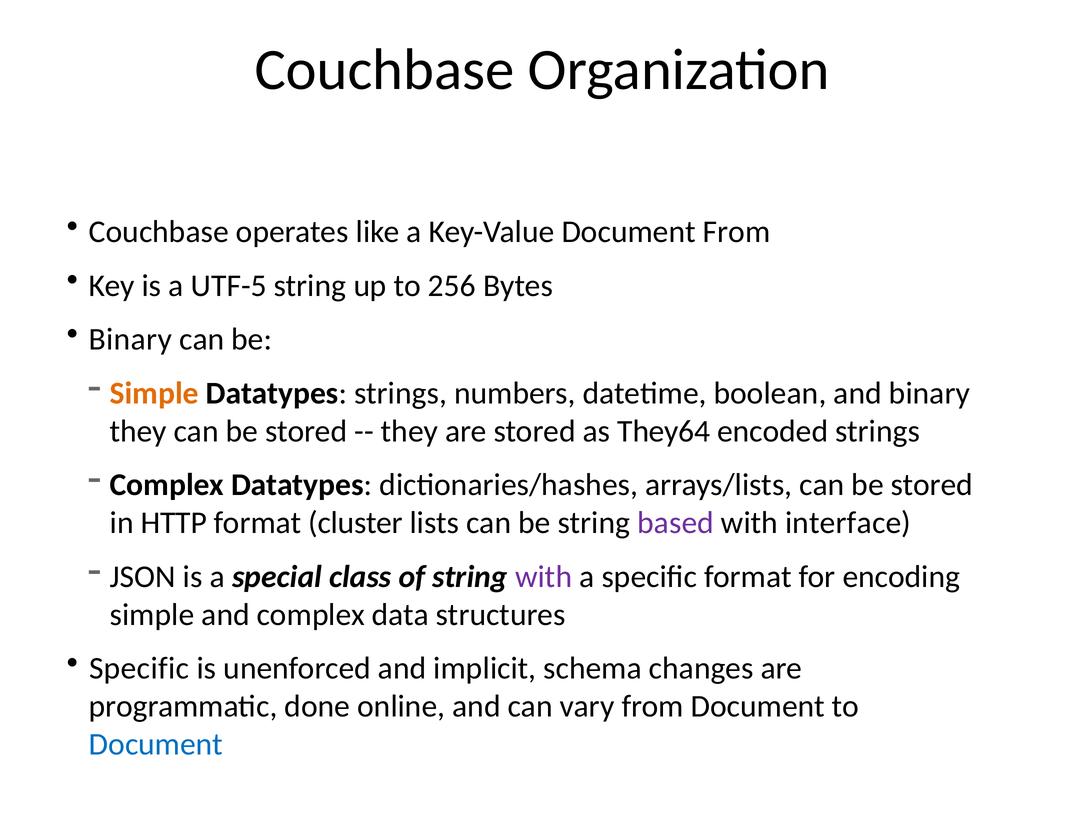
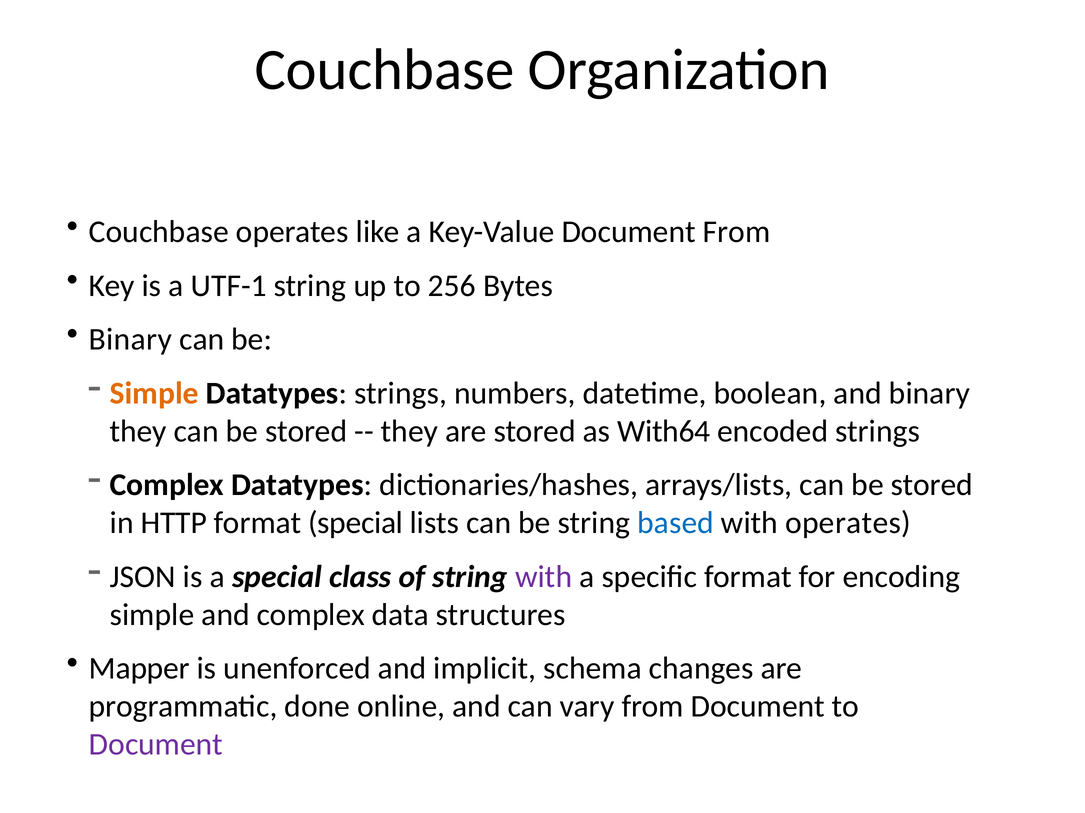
UTF-5: UTF-5 -> UTF-1 (229, 286)
They64: They64 -> With64 (664, 432)
format cluster: cluster -> special (356, 523)
based colour: purple -> blue (676, 523)
with interface: interface -> operates (848, 523)
Specific: Specific -> Mapper (139, 669)
Document colour: blue -> purple (156, 745)
